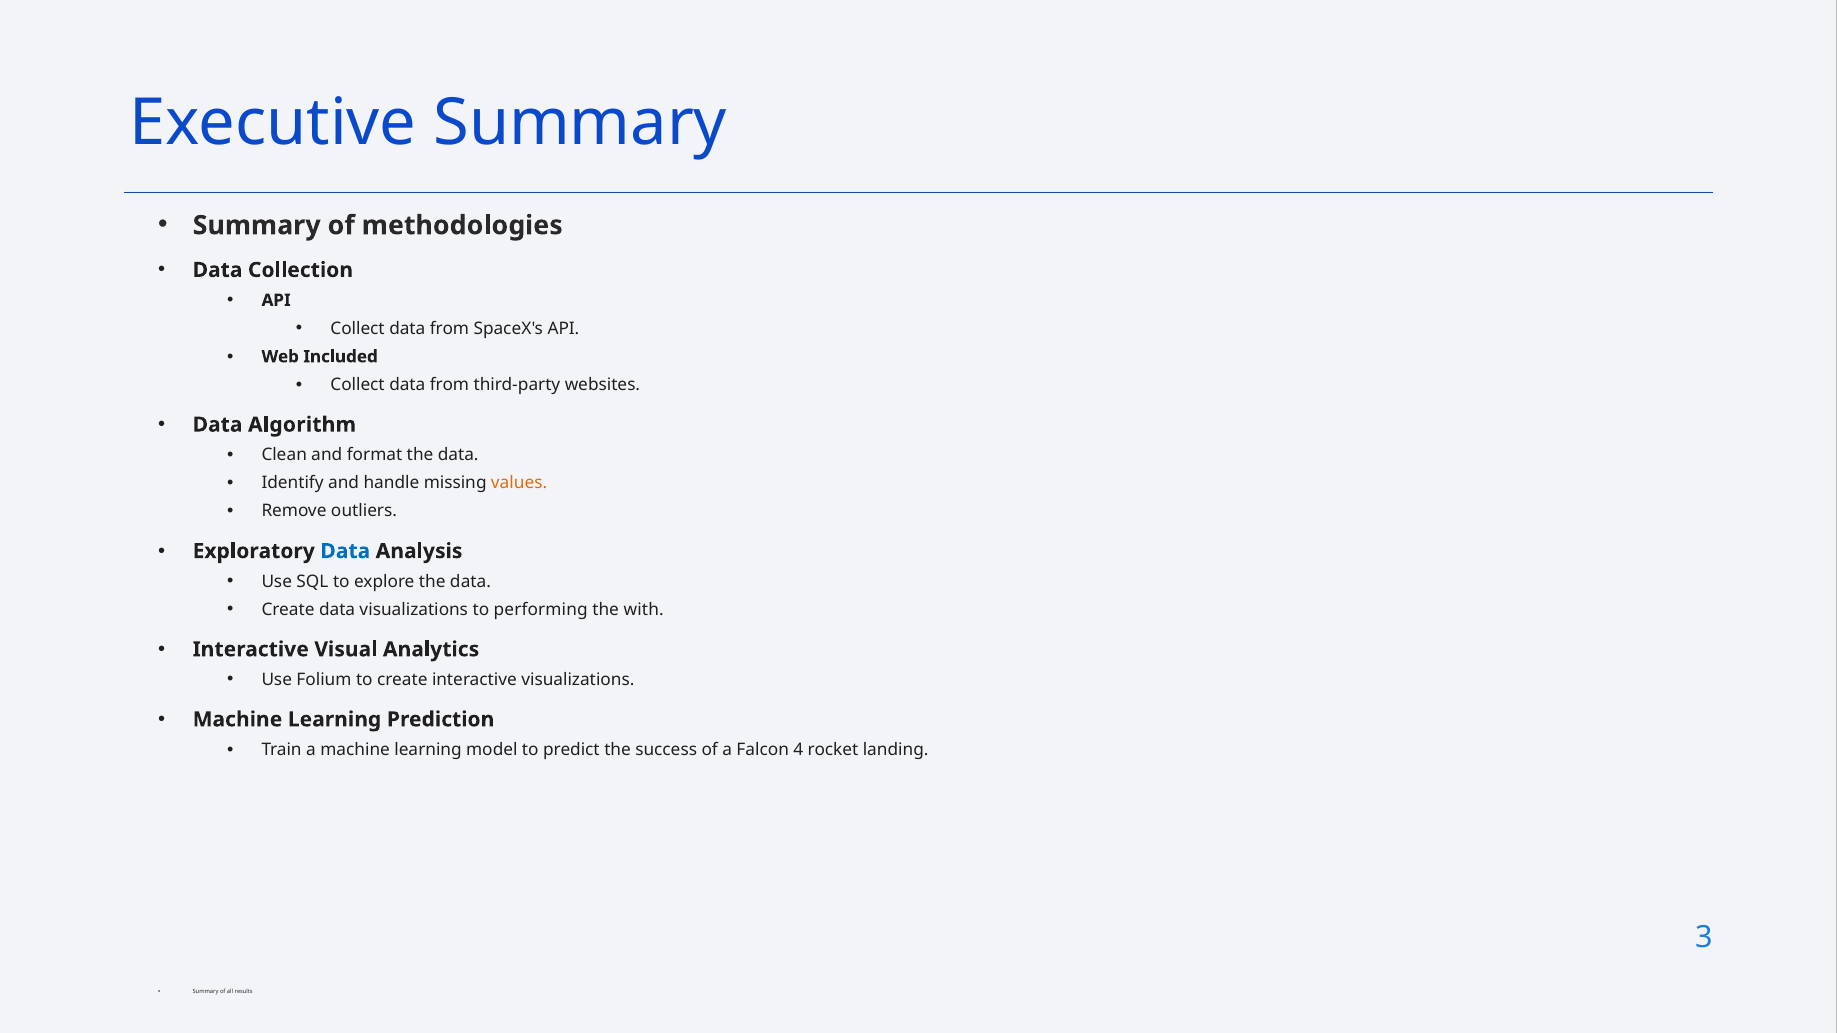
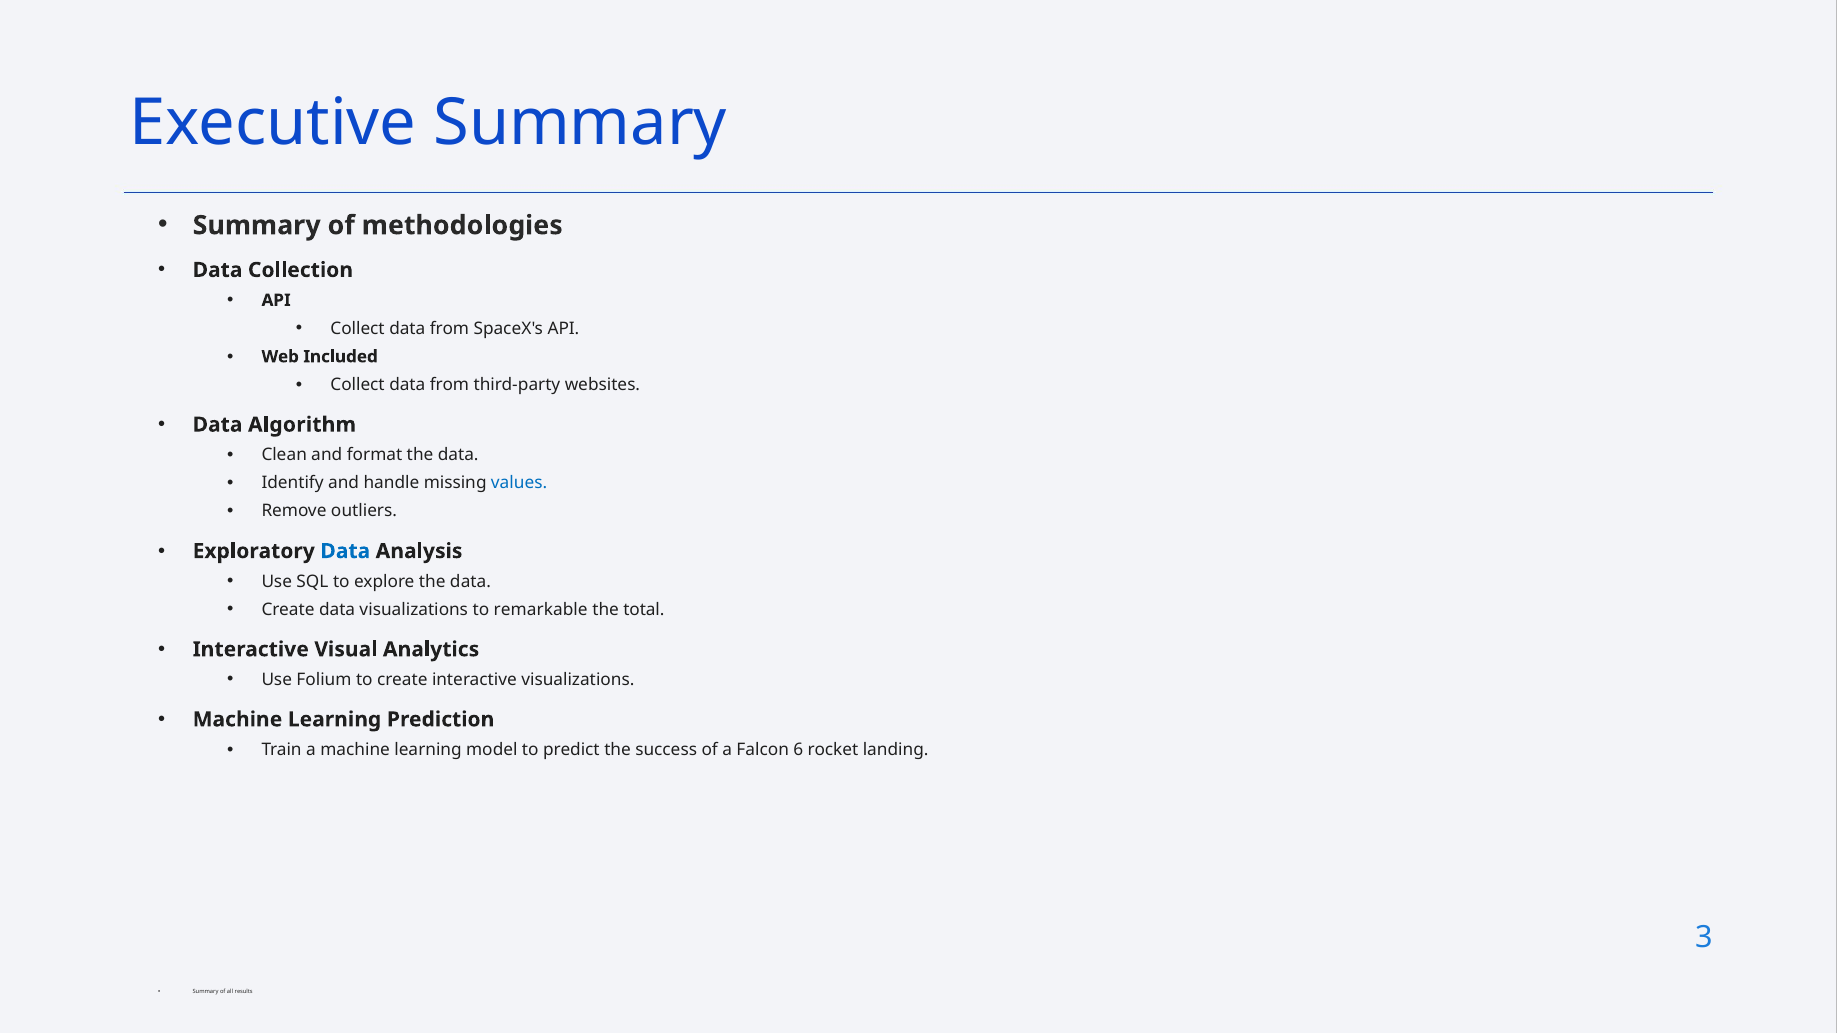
values colour: orange -> blue (519, 483)
performing: performing -> remarkable (541, 610)
with: with -> total (644, 610)
4: 4 -> 6 (798, 750)
